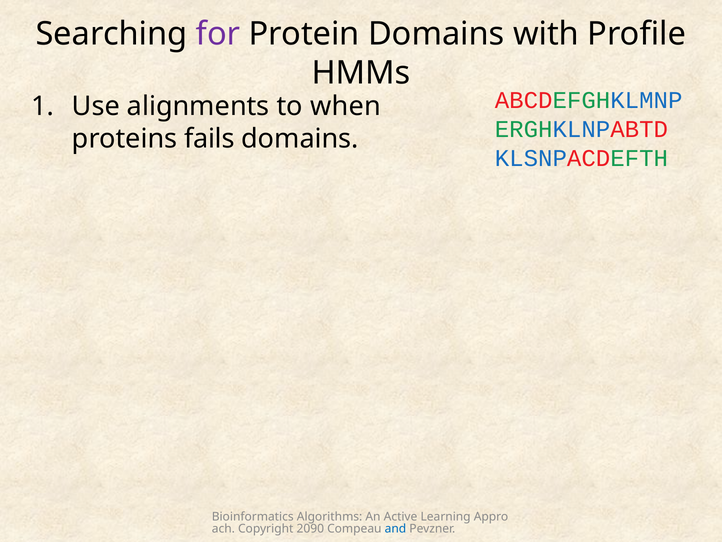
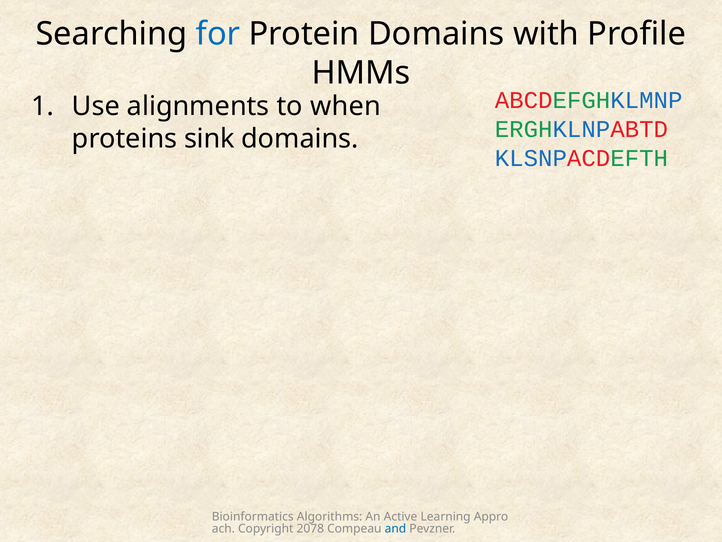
for colour: purple -> blue (218, 34)
fails: fails -> sink (209, 139)
2090: 2090 -> 2078 (310, 528)
